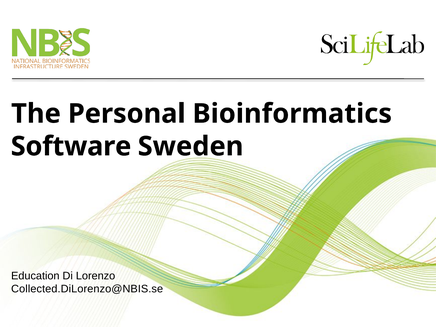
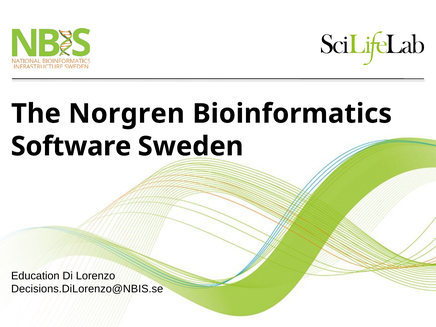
Personal: Personal -> Norgren (127, 114)
Collected.DiLorenzo@NBIS.se: Collected.DiLorenzo@NBIS.se -> Decisions.DiLorenzo@NBIS.se (87, 289)
